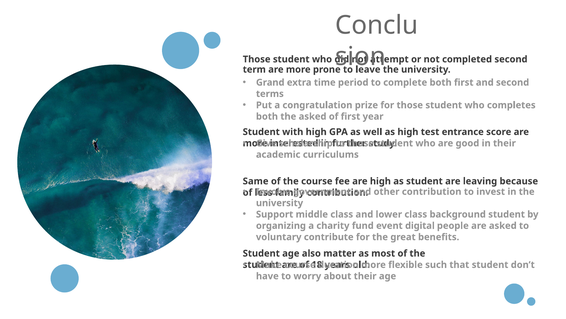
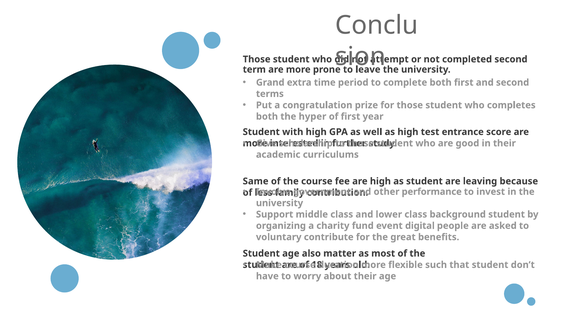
the asked: asked -> hyper (313, 116)
other contribution: contribution -> performance (432, 191)
